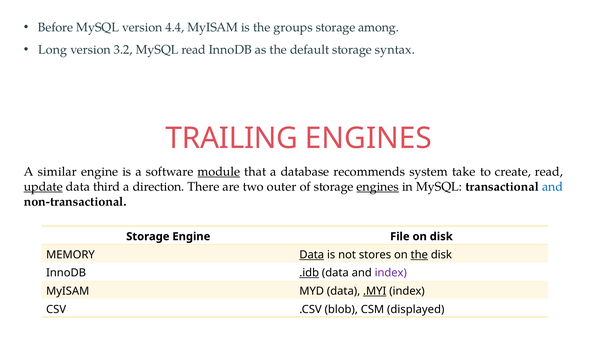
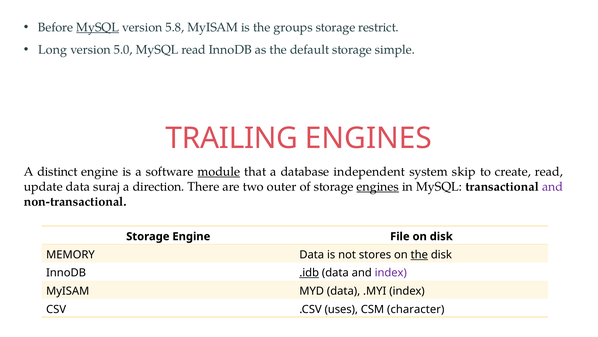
MySQL underline: none -> present (98, 27)
4.4: 4.4 -> 5.8 (175, 27)
among: among -> restrict (379, 27)
3.2: 3.2 -> 5.0 (123, 50)
syntax: syntax -> simple (395, 50)
similar: similar -> distinct (57, 171)
recommends: recommends -> independent (369, 171)
take: take -> skip (464, 171)
update underline: present -> none (43, 186)
third: third -> suraj (107, 186)
and colour: blue -> purple (553, 186)
Data underline: present -> none (312, 254)
.MYI underline: present -> none (375, 291)
blob: blob -> uses (341, 309)
displayed: displayed -> character (416, 309)
